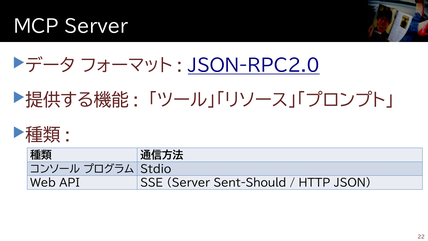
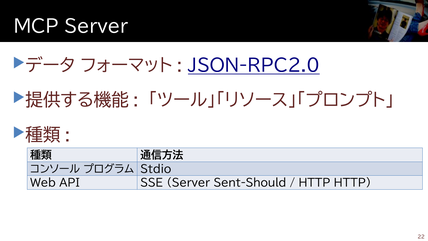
HTTP JSON: JSON -> HTTP (352, 183)
